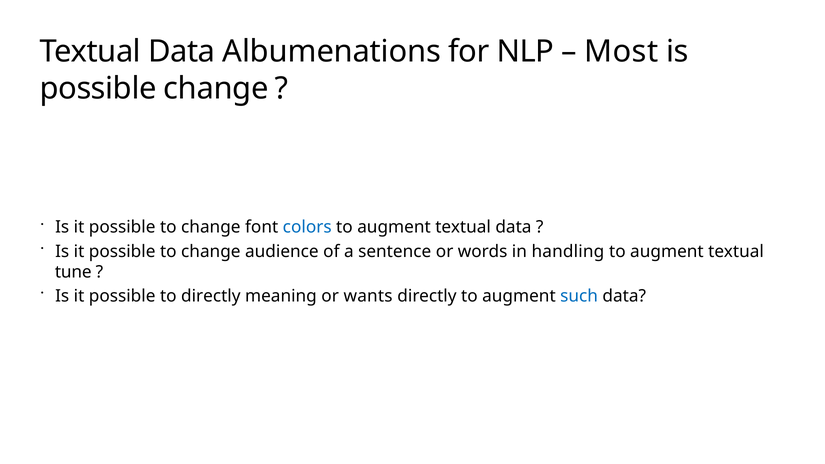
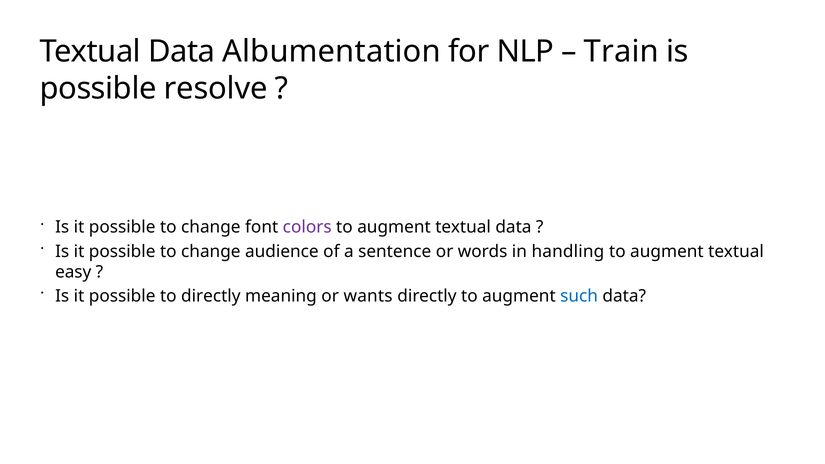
Albumenations: Albumenations -> Albumentation (332, 52)
Most: Most -> Train (621, 52)
possible change: change -> resolve (216, 89)
colors colour: blue -> purple (307, 227)
tune: tune -> easy (73, 272)
